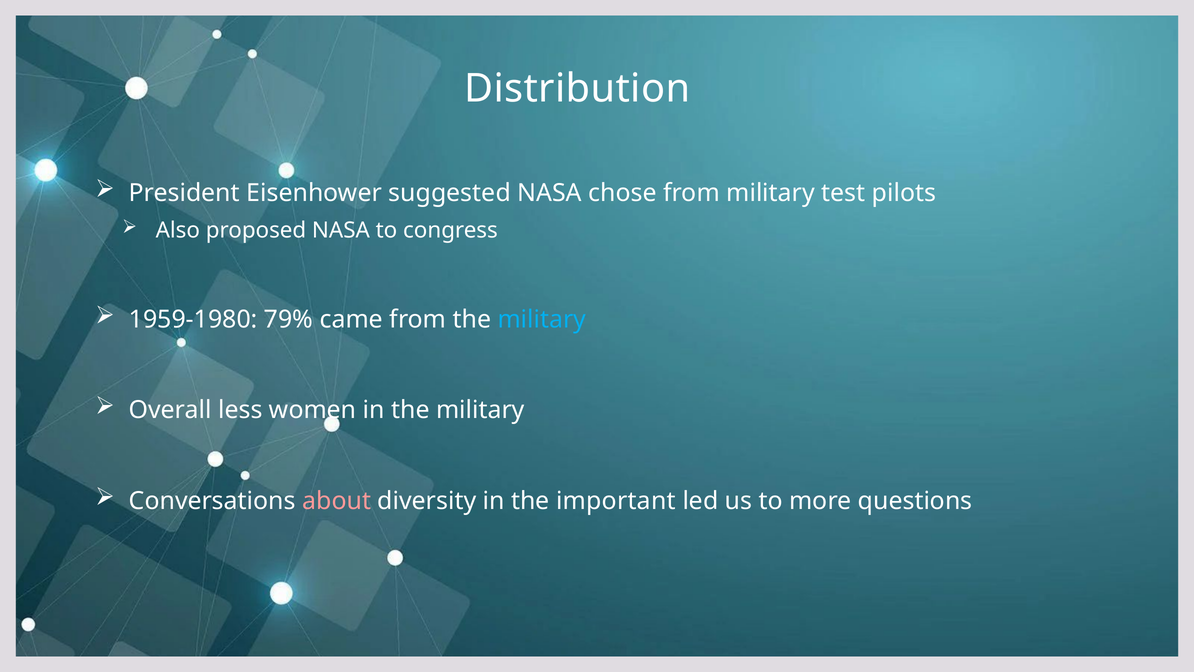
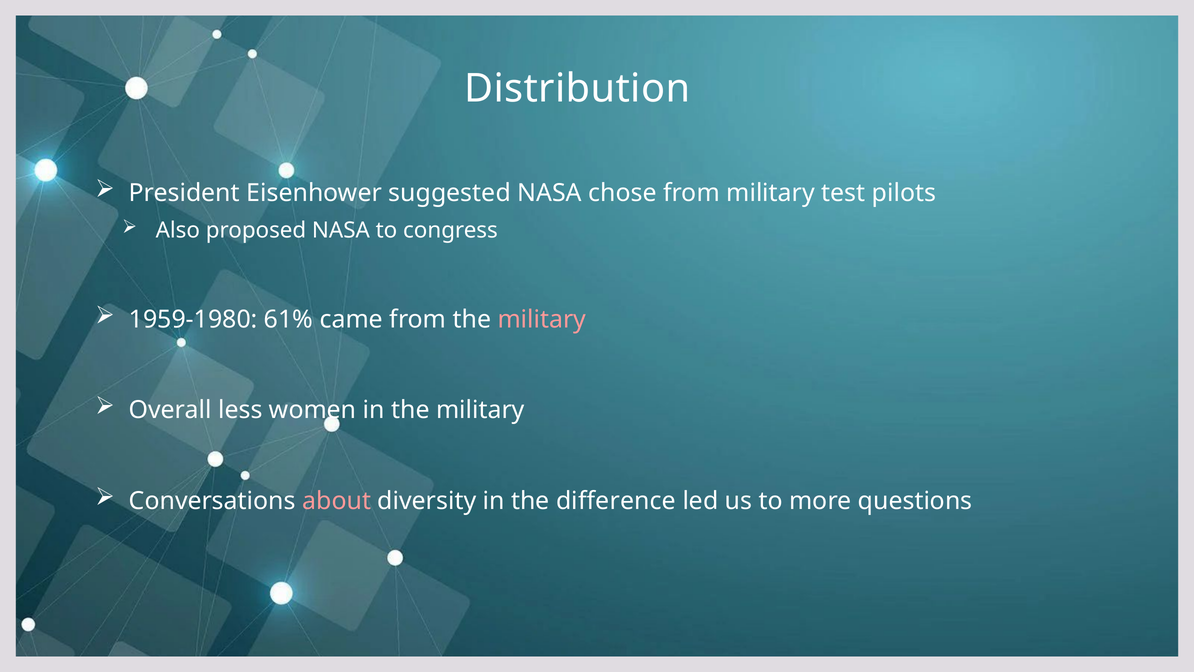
79%: 79% -> 61% (289, 319)
military colour: light blue -> pink (542, 319)
important: important -> difference (616, 501)
